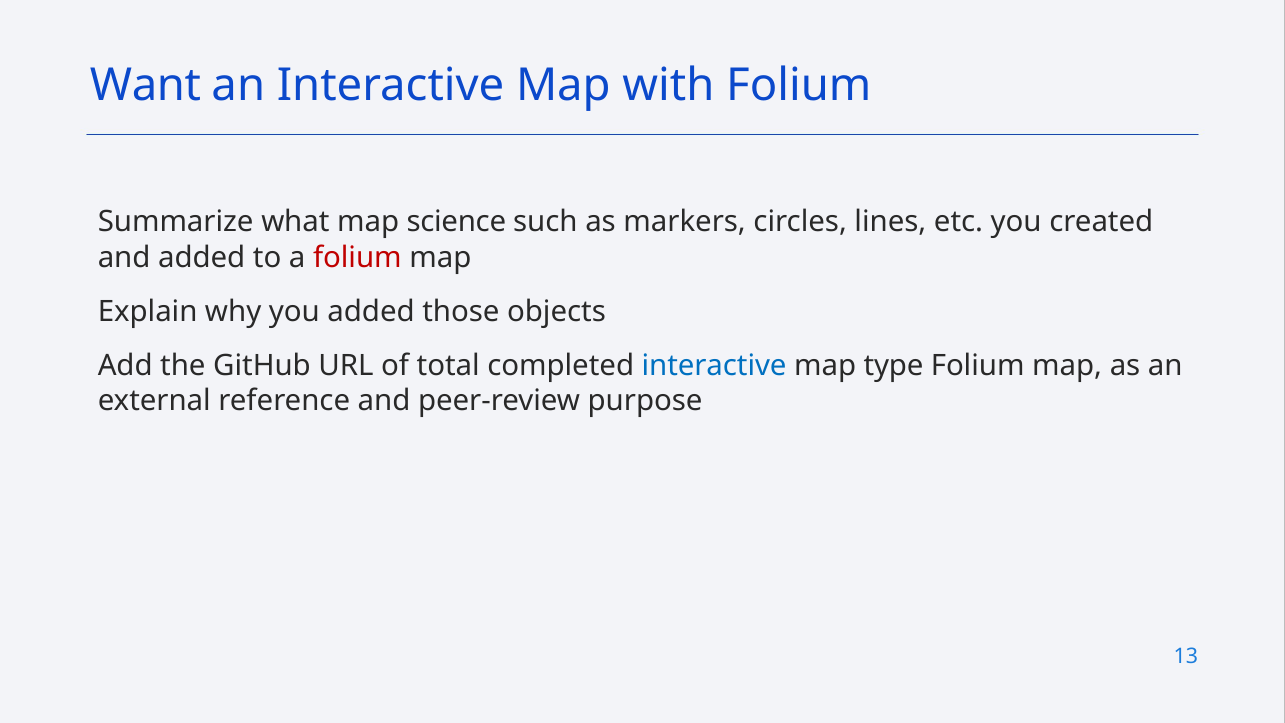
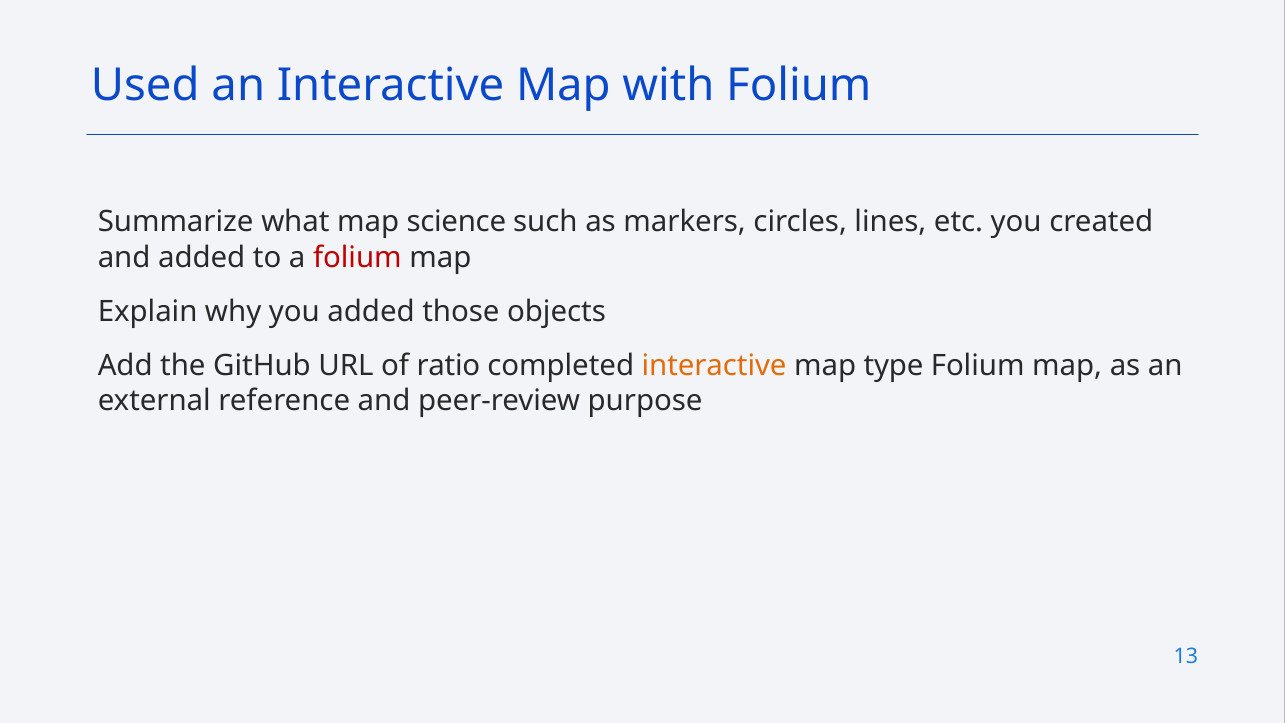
Want: Want -> Used (145, 86)
total: total -> ratio (448, 365)
interactive colour: blue -> orange (714, 365)
